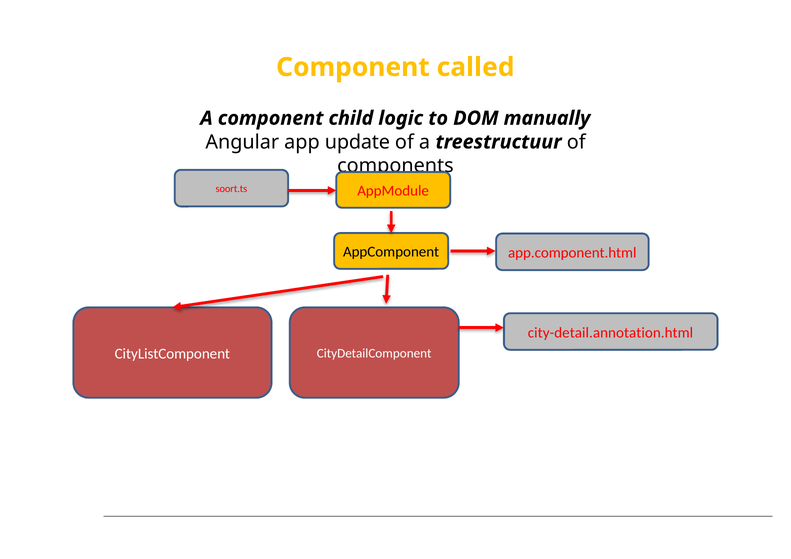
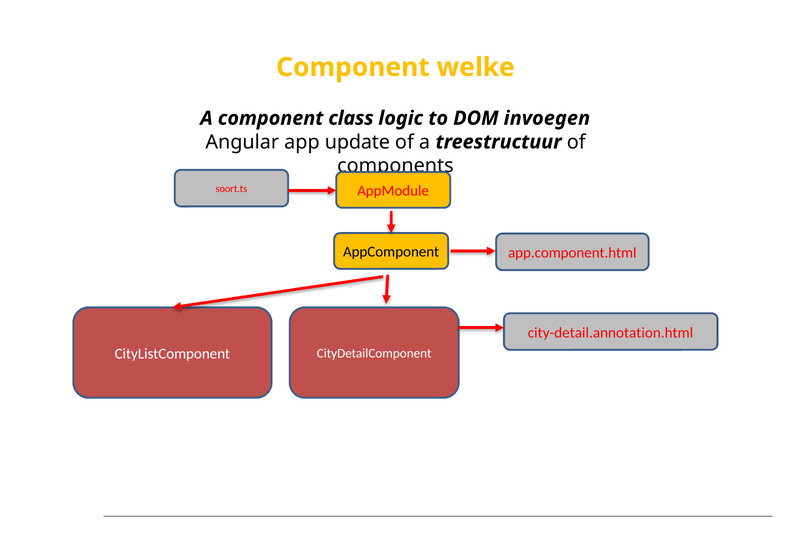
called: called -> welke (476, 67)
child: child -> class (351, 118)
manually: manually -> invoegen (547, 118)
